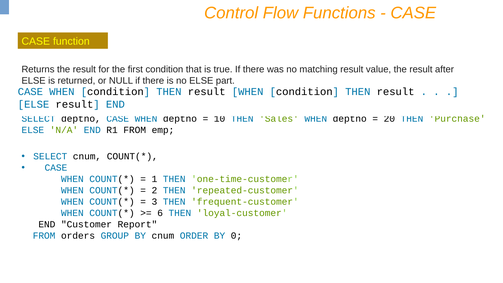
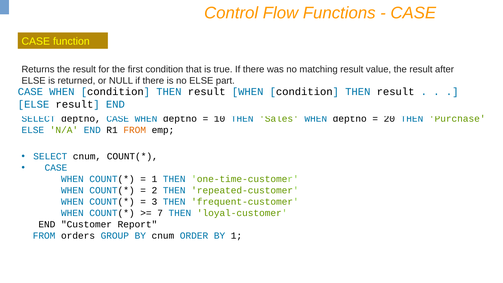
FROM colour: black -> orange (135, 130)
6: 6 -> 7 (160, 213)
BY 0: 0 -> 1 (236, 236)
